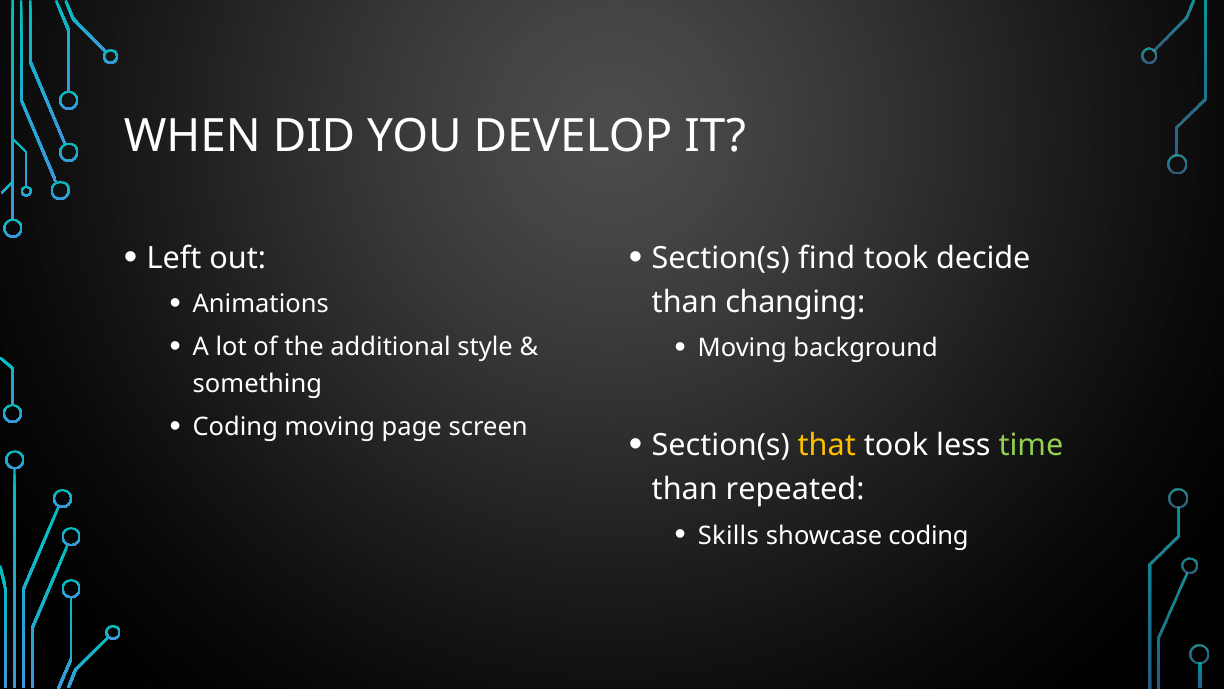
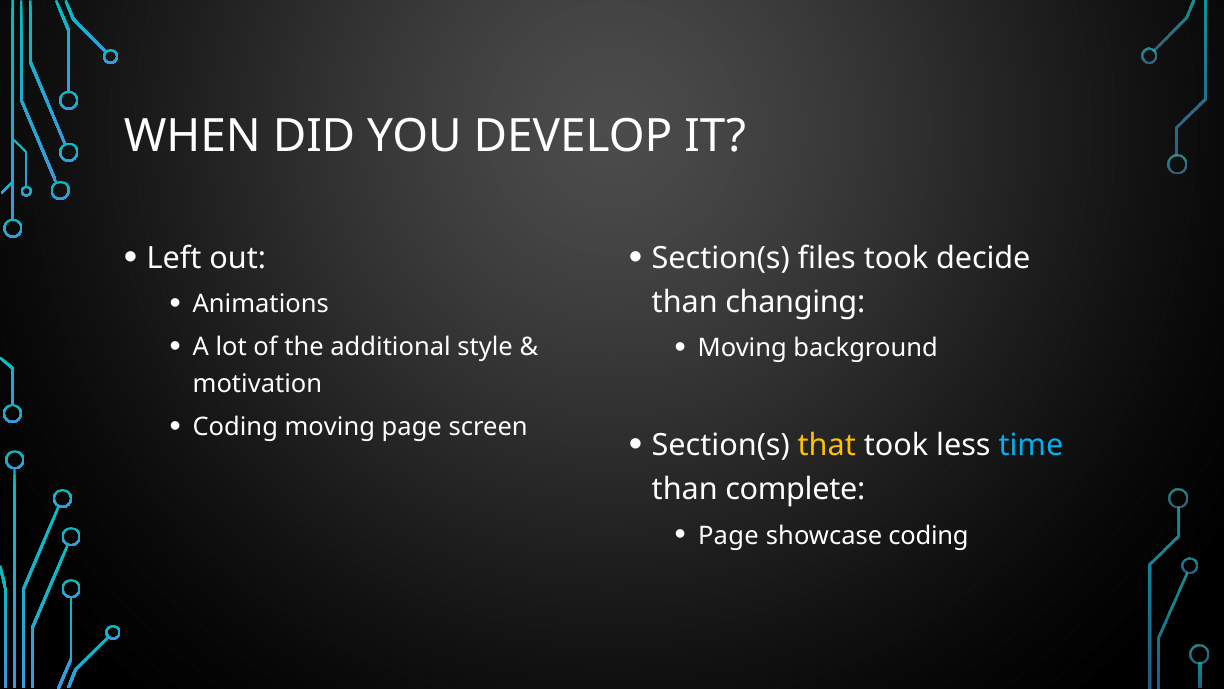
find: find -> files (827, 258)
something: something -> motivation (257, 384)
time colour: light green -> light blue (1031, 445)
repeated: repeated -> complete (795, 489)
Skills: Skills -> Page (728, 535)
